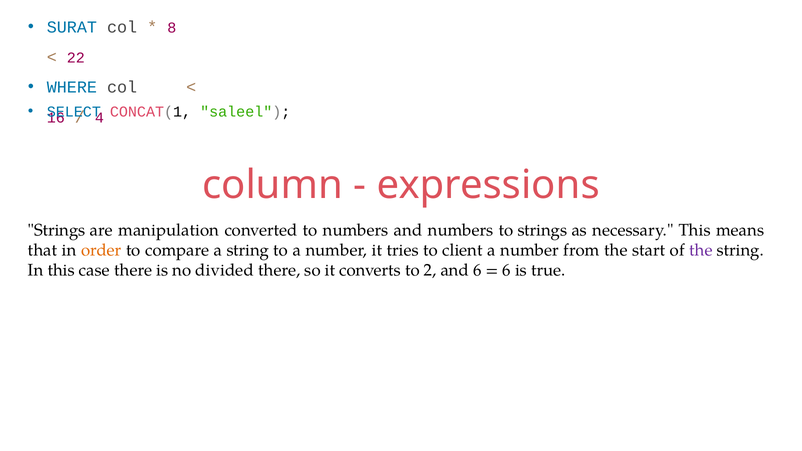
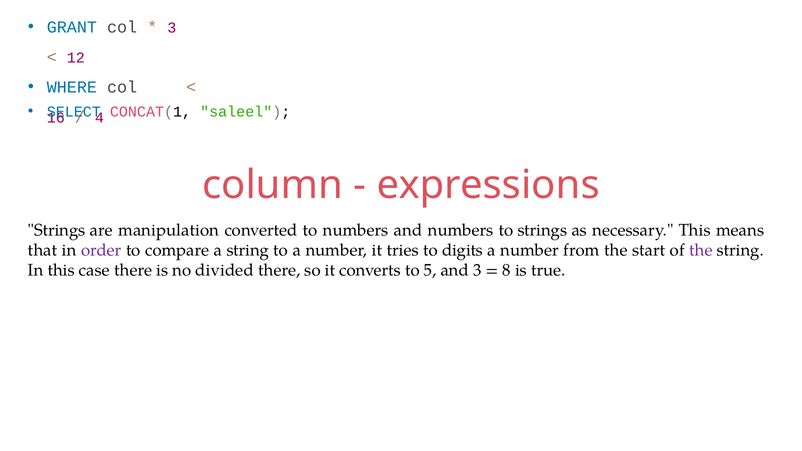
SURAT: SURAT -> GRANT (72, 27)
8: 8 -> 3 (172, 28)
22: 22 -> 12 (76, 58)
order colour: orange -> purple (101, 250)
client: client -> digits (463, 250)
2: 2 -> 5 (430, 270)
and 6: 6 -> 3 (477, 270)
6: 6 -> 8 (507, 270)
